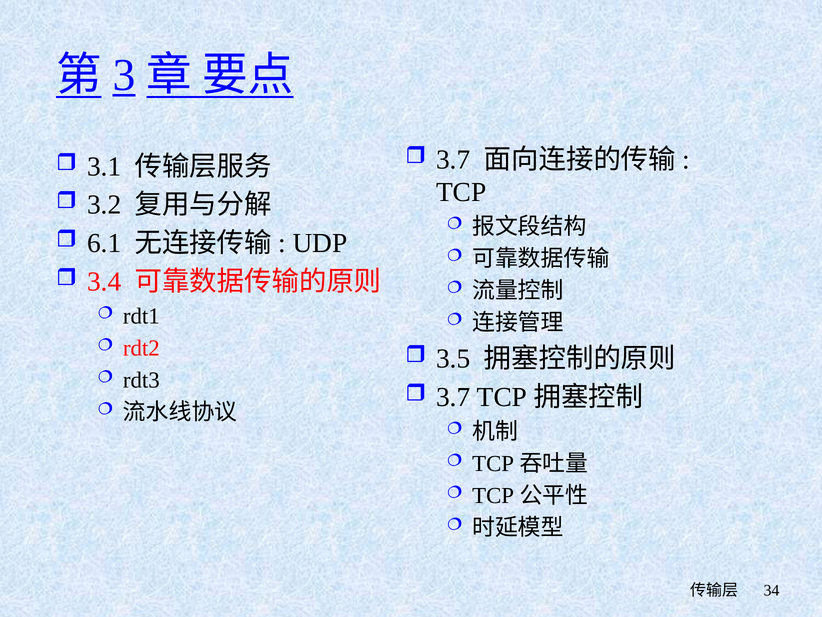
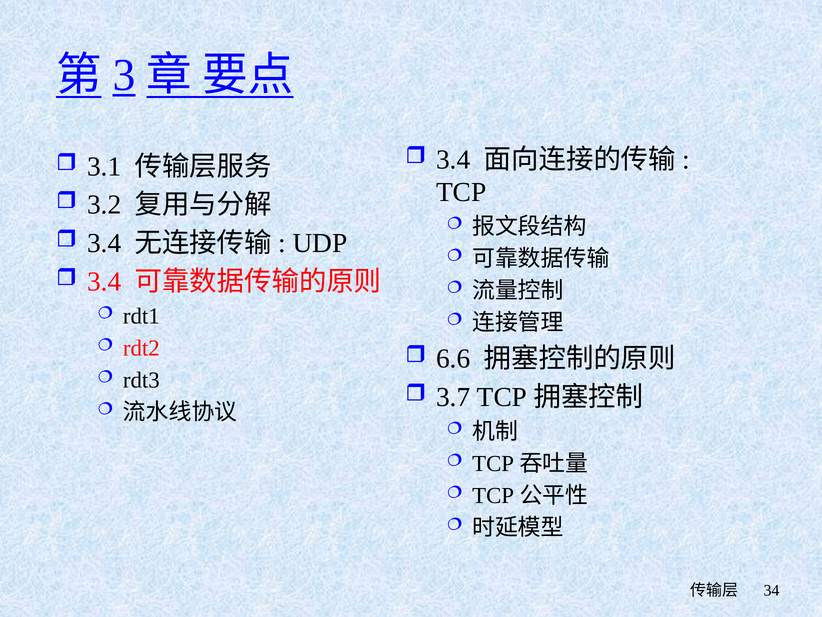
3.7: 3.7 -> 3.4 (453, 159)
6.1: 6.1 -> 3.4 (104, 243)
3.5: 3.5 -> 6.6 (453, 358)
